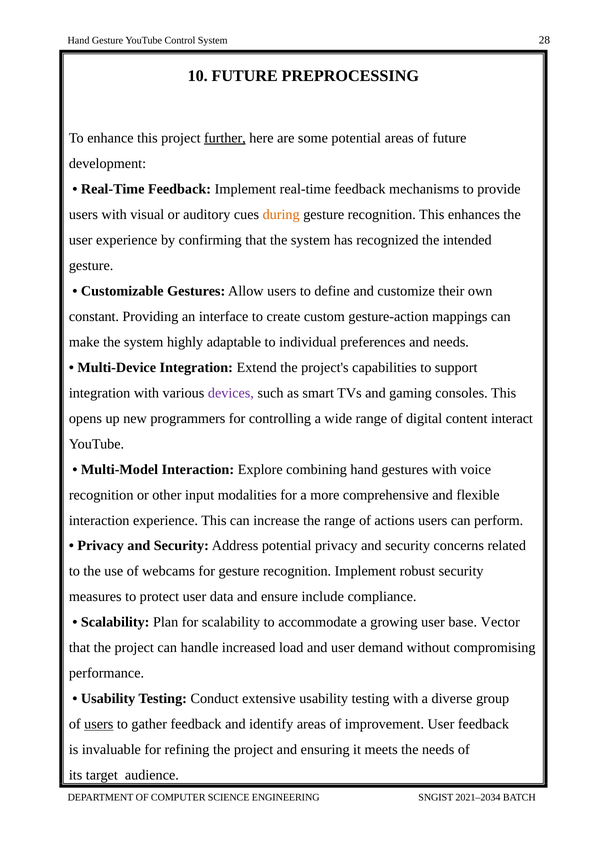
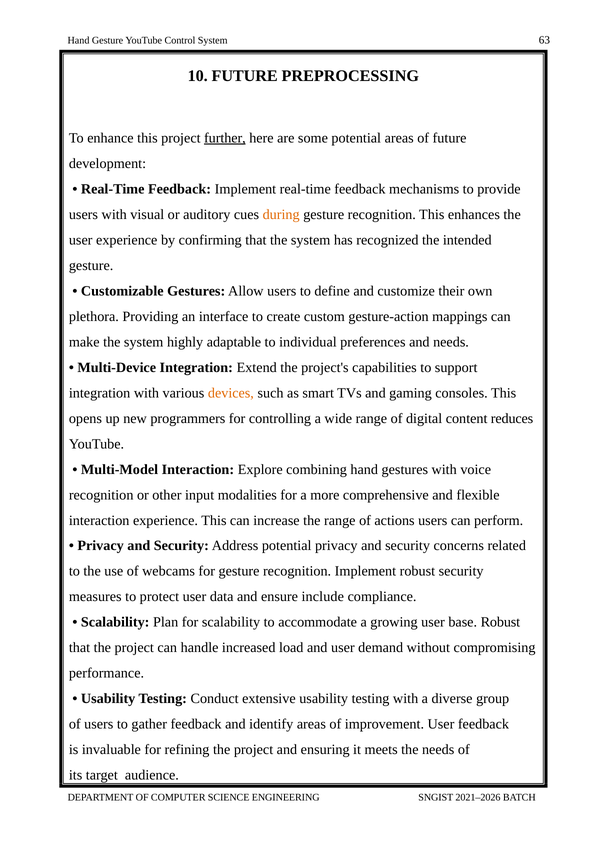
28: 28 -> 63 (544, 40)
constant: constant -> plethora (94, 317)
devices colour: purple -> orange (231, 393)
interact: interact -> reduces (512, 419)
base Vector: Vector -> Robust (500, 623)
users underline: present -> none (99, 725)
2021–2034: 2021–2034 -> 2021–2026 (478, 798)
